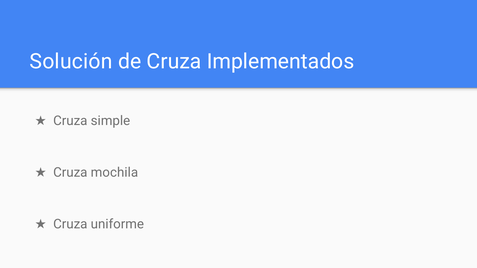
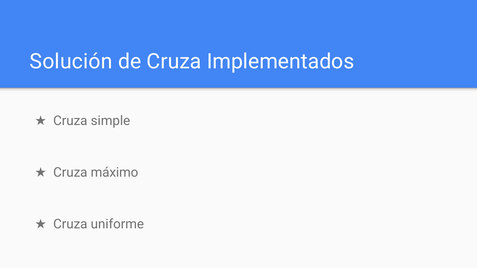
mochila: mochila -> máximo (114, 173)
